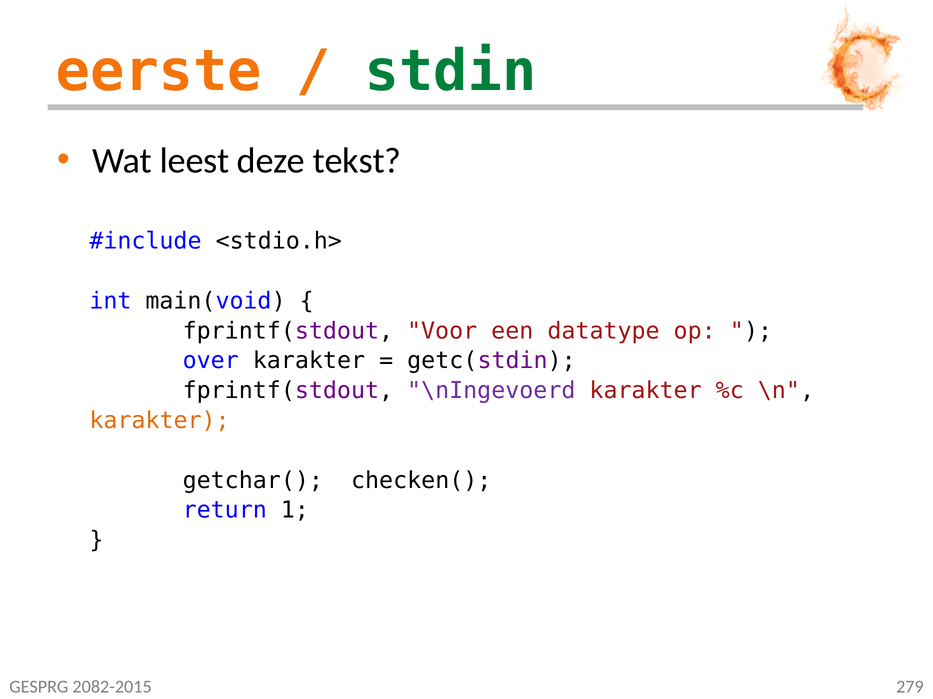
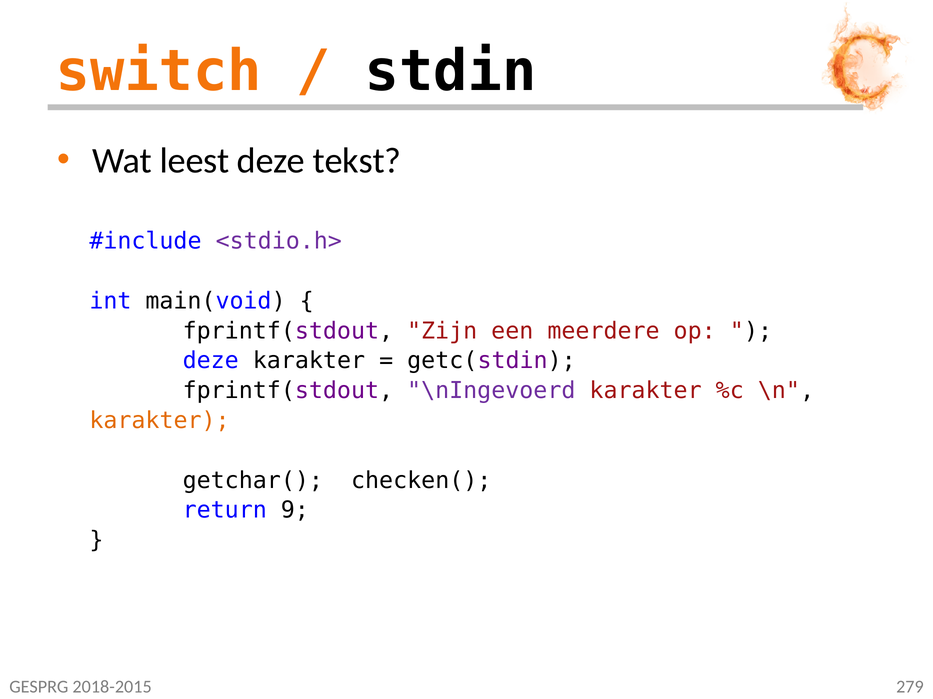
eerste: eerste -> switch (159, 72)
stdin colour: green -> black (451, 72)
<stdio.h> colour: black -> purple (279, 241)
Voor: Voor -> Zijn (442, 331)
datatype: datatype -> meerdere (604, 331)
over: over -> deze (211, 361)
1: 1 -> 9 (295, 511)
2082-2015: 2082-2015 -> 2018-2015 (112, 688)
